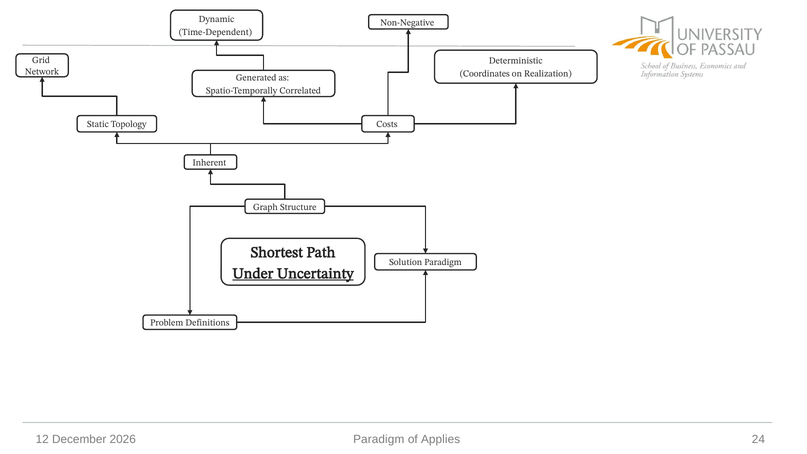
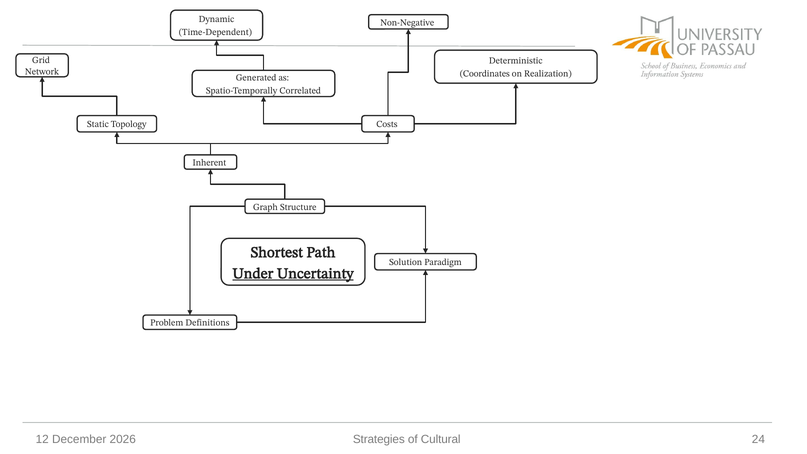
2026 Paradigm: Paradigm -> Strategies (379, 439)
Applies: Applies -> Cultural (441, 439)
